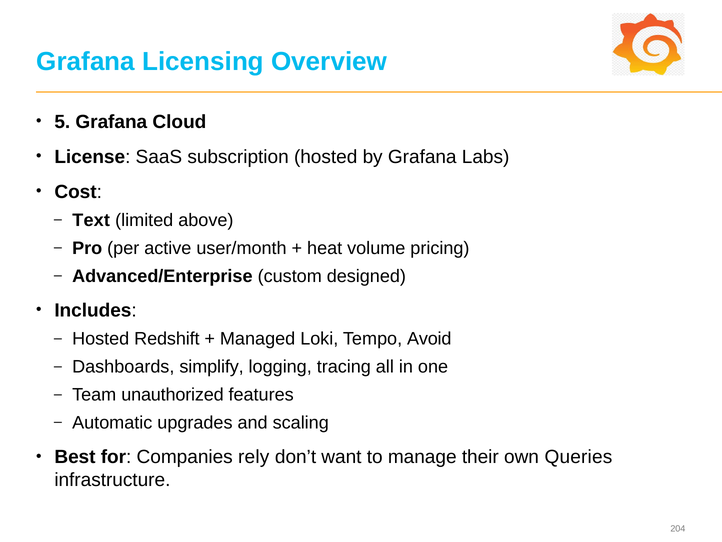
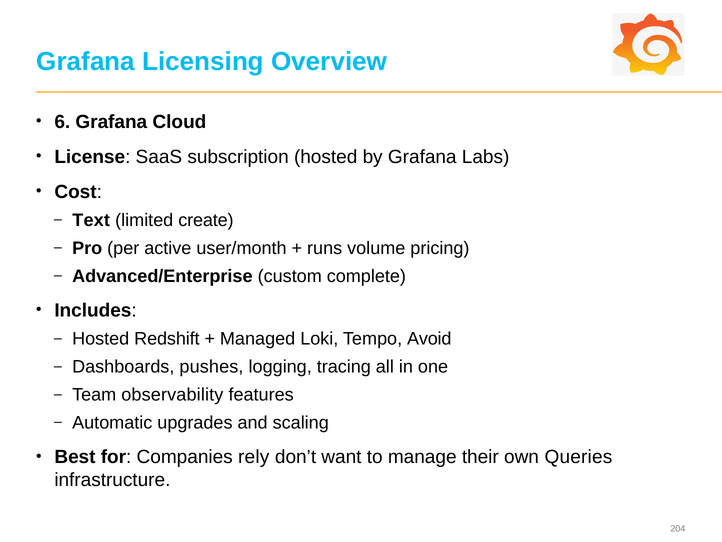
5: 5 -> 6 (62, 122)
above: above -> create (206, 220)
heat: heat -> runs (325, 248)
designed: designed -> complete (366, 276)
simplify: simplify -> pushes (211, 367)
unauthorized: unauthorized -> observability (172, 394)
